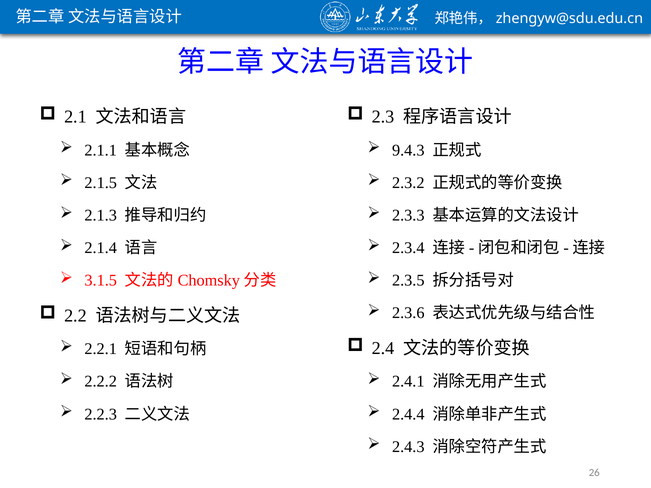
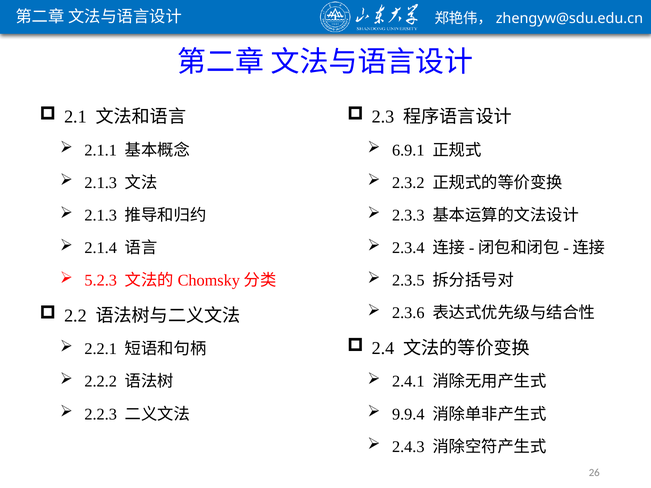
9.4.3: 9.4.3 -> 6.9.1 (408, 150)
2.1.5: 2.1.5 -> 2.1.3 (101, 183)
3.1.5: 3.1.5 -> 5.2.3 (101, 281)
2.4.4: 2.4.4 -> 9.9.4 (408, 414)
